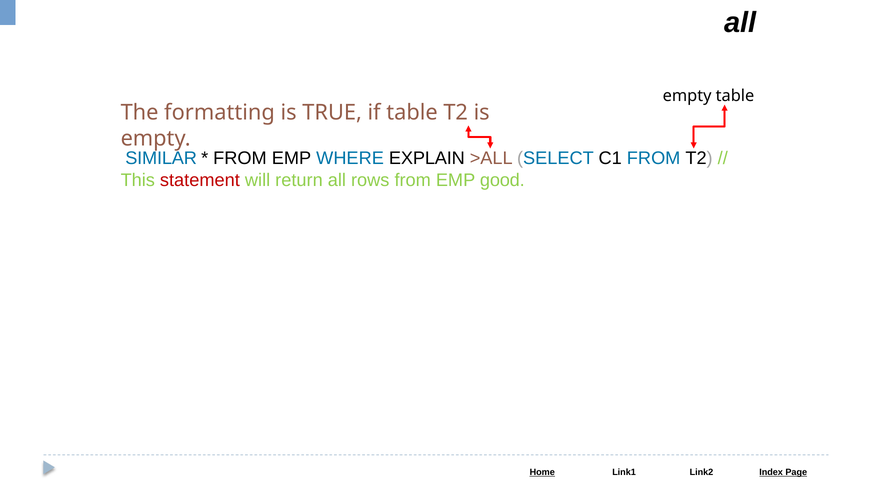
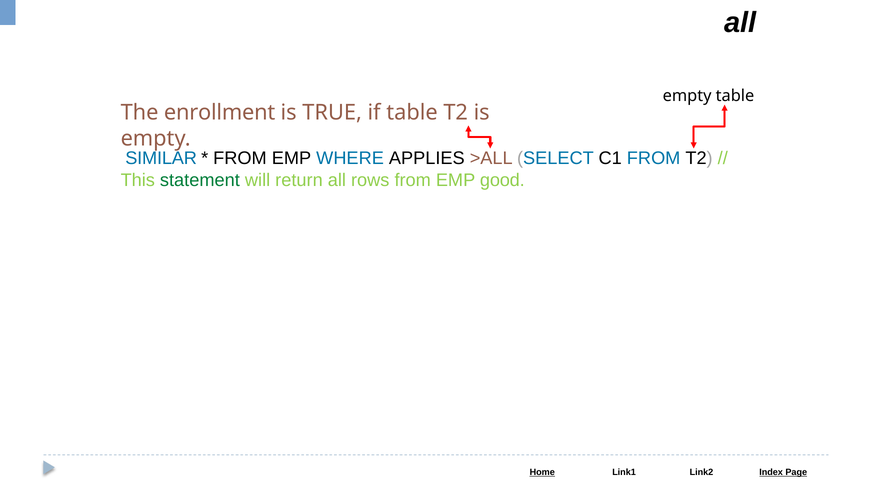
formatting: formatting -> enrollment (220, 112)
EXPLAIN: EXPLAIN -> APPLIES (427, 158)
statement colour: red -> green (200, 180)
